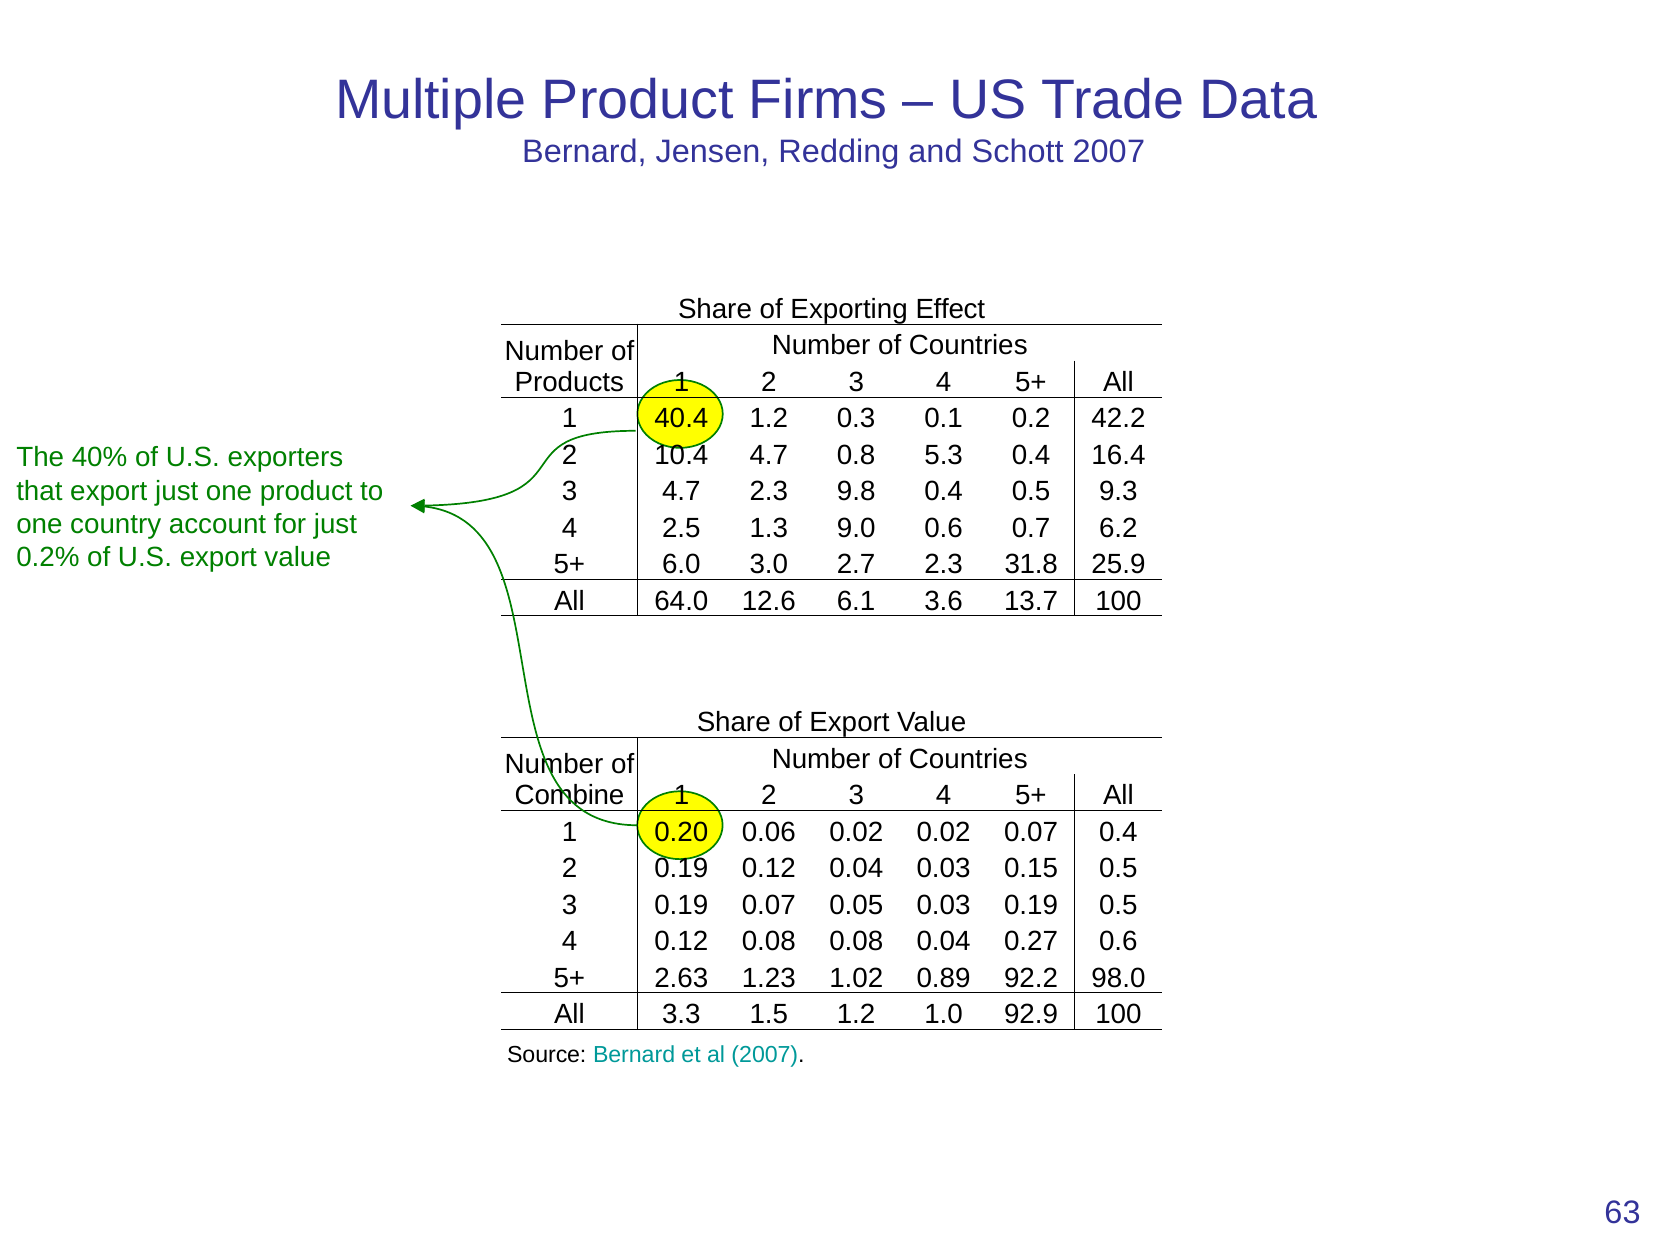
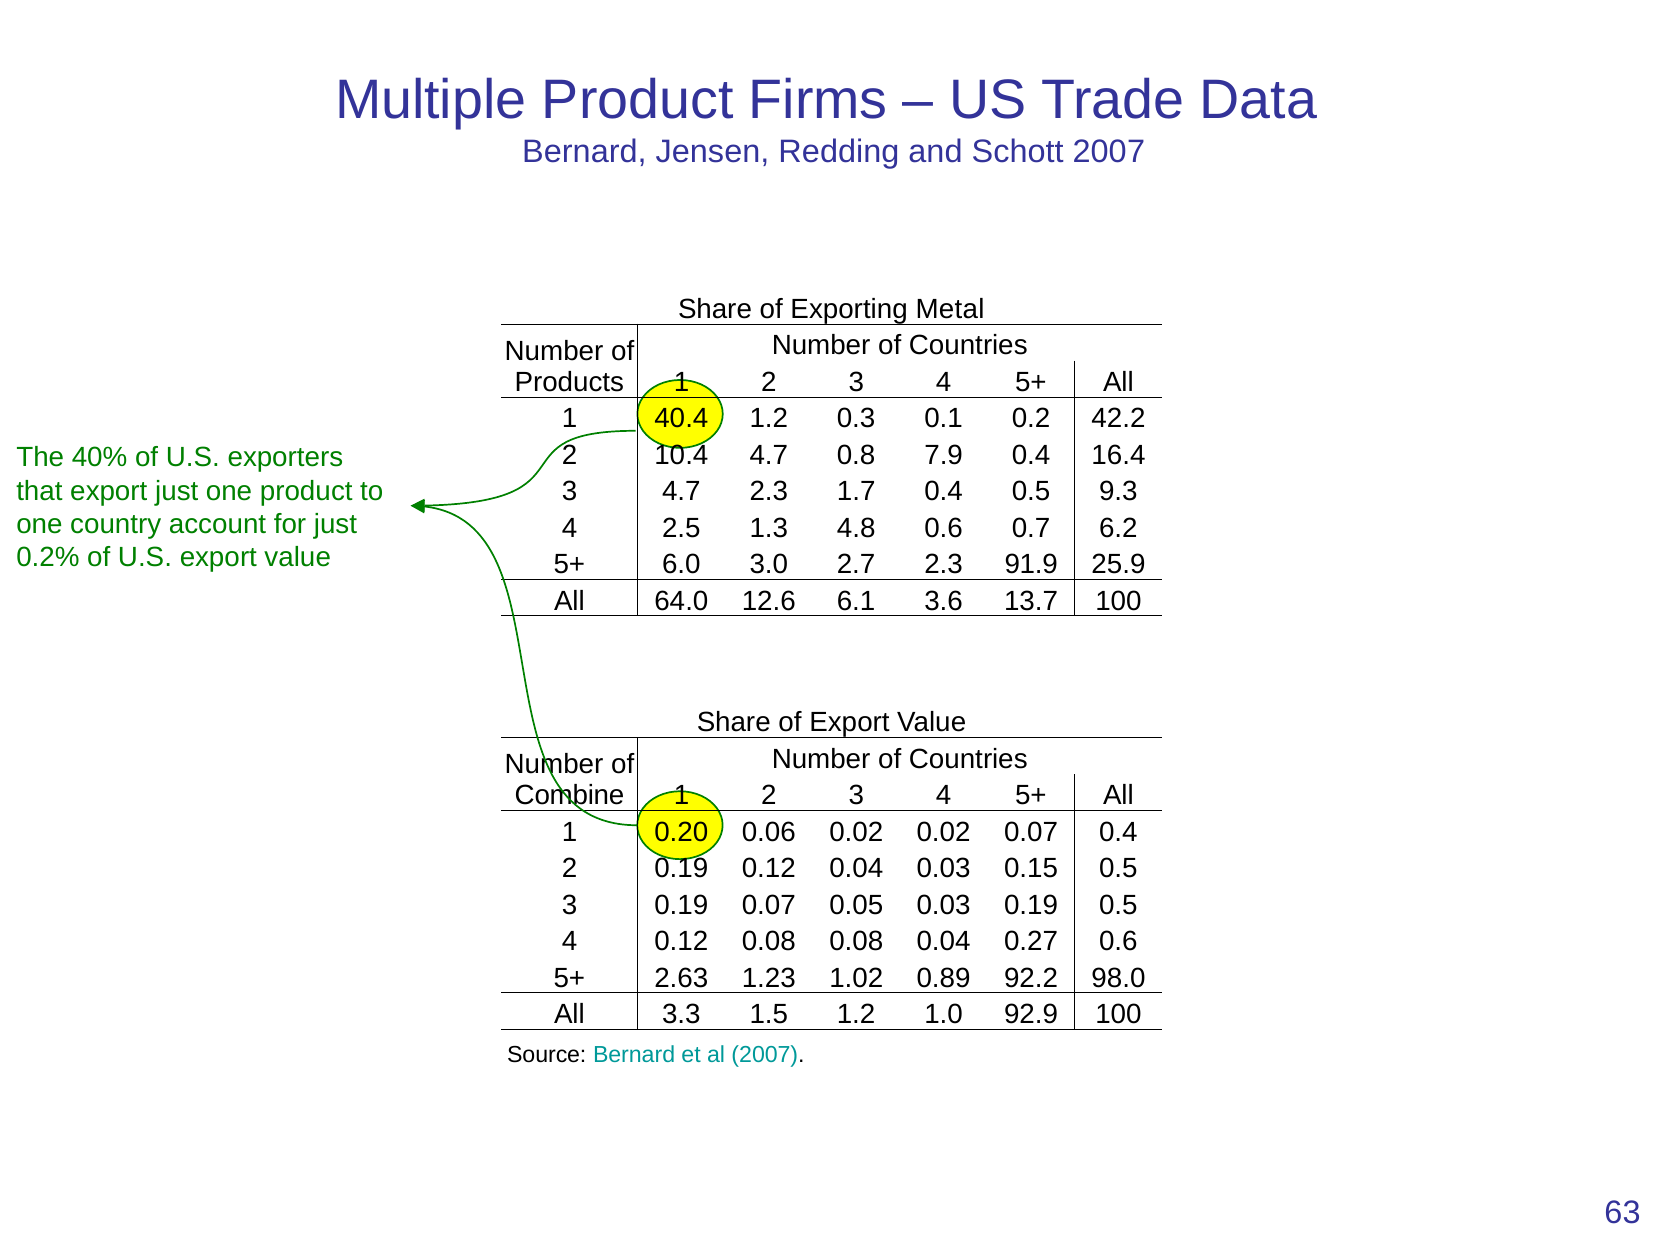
Effect: Effect -> Metal (950, 309)
5.3: 5.3 -> 7.9 (944, 455)
9.8: 9.8 -> 1.7 (856, 491)
9.0: 9.0 -> 4.8 (856, 528)
31.8: 31.8 -> 91.9 (1031, 564)
